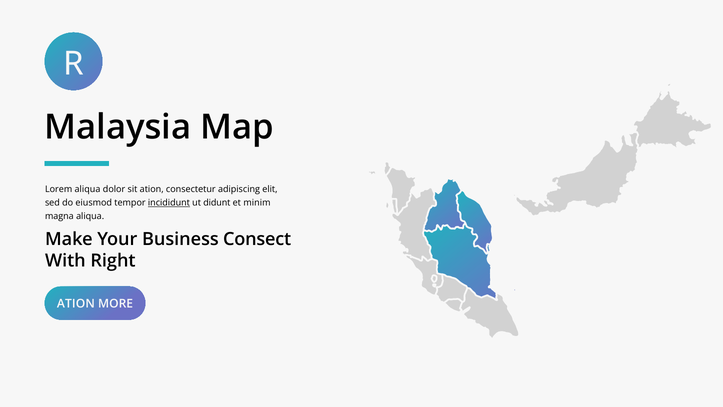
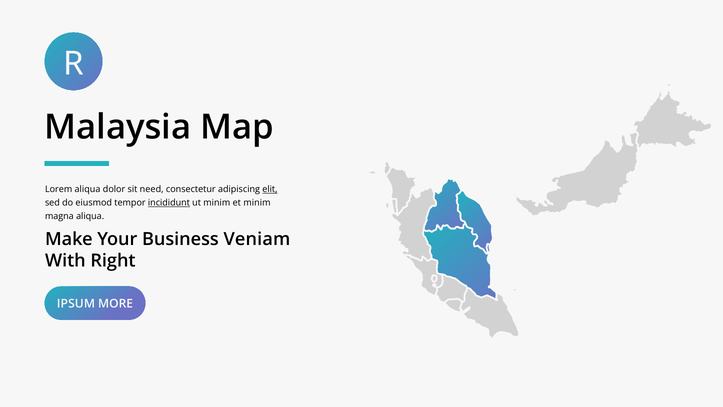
sit ation: ation -> need (152, 189)
elit underline: none -> present (270, 189)
ut didunt: didunt -> minim (217, 203)
Consect: Consect -> Veniam (257, 239)
ATION: ATION -> IPSUM (76, 304)
